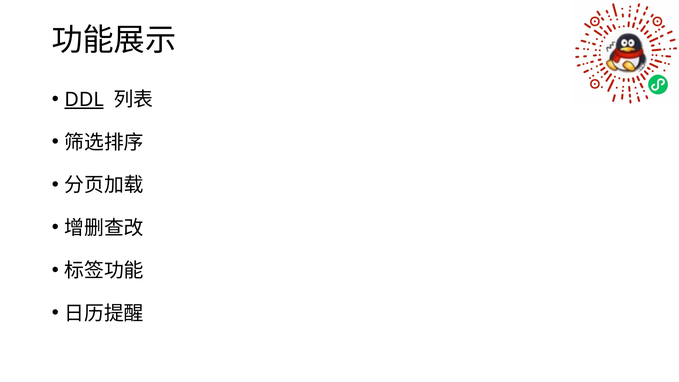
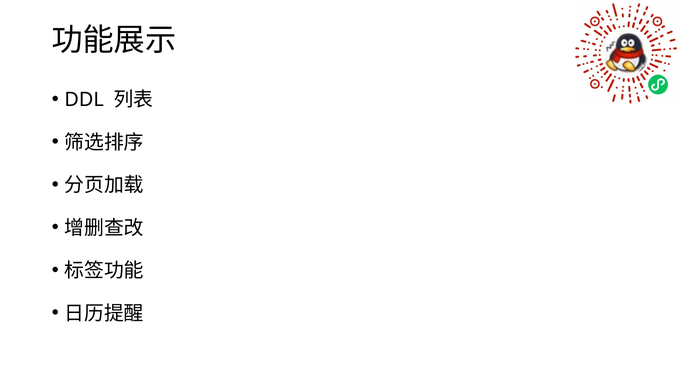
DDL underline: present -> none (84, 100)
